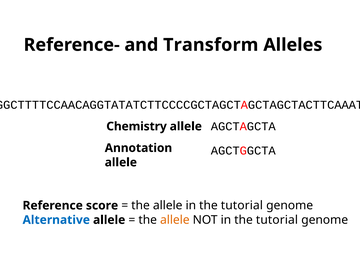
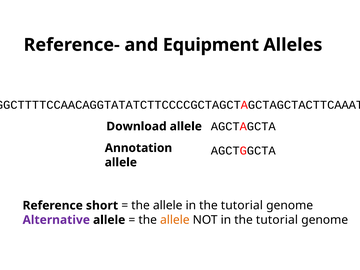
Transform: Transform -> Equipment (211, 45)
Chemistry: Chemistry -> Download (136, 126)
score: score -> short (102, 206)
Alternative colour: blue -> purple (56, 220)
